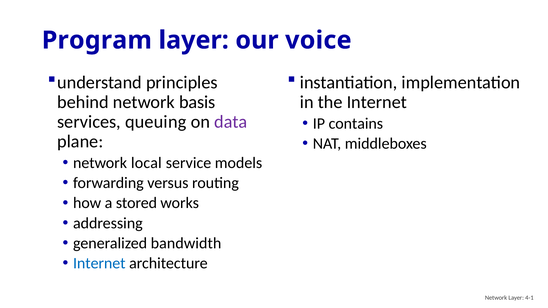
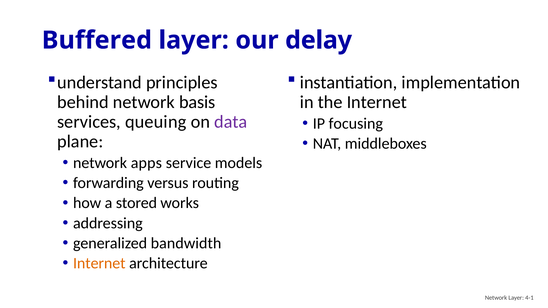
Program: Program -> Buffered (97, 40)
voice: voice -> delay (319, 40)
contains: contains -> focusing (356, 124)
local: local -> apps (146, 163)
Internet colour: blue -> orange (99, 263)
